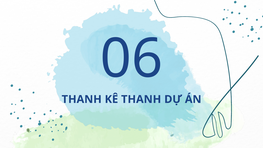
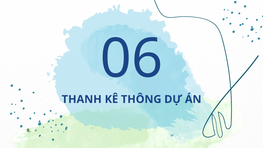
KÊ THANH: THANH -> THÔNG (141, 99)
